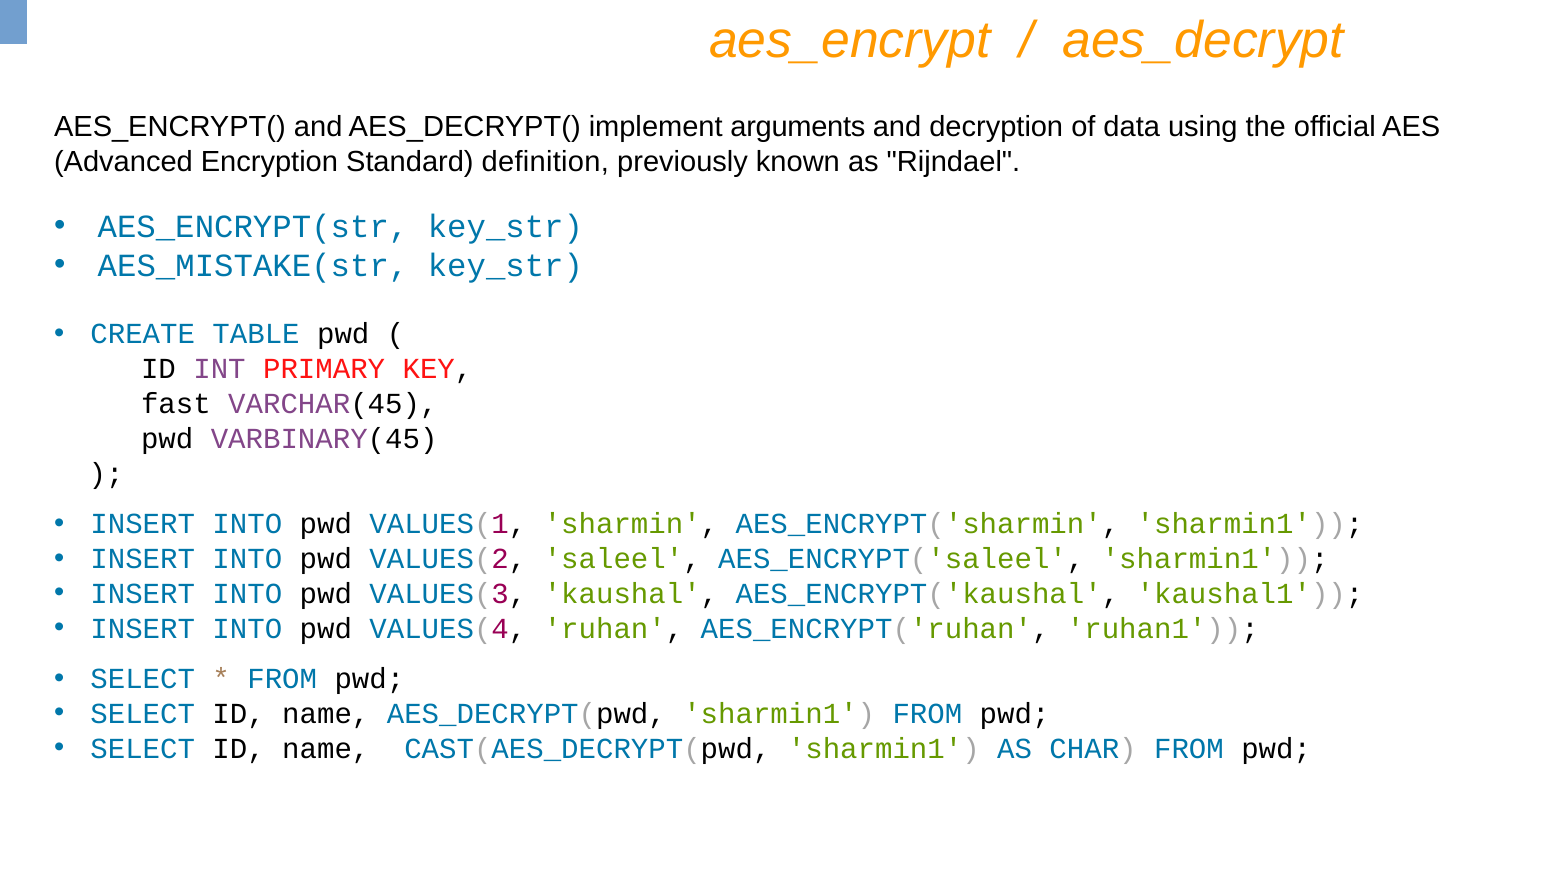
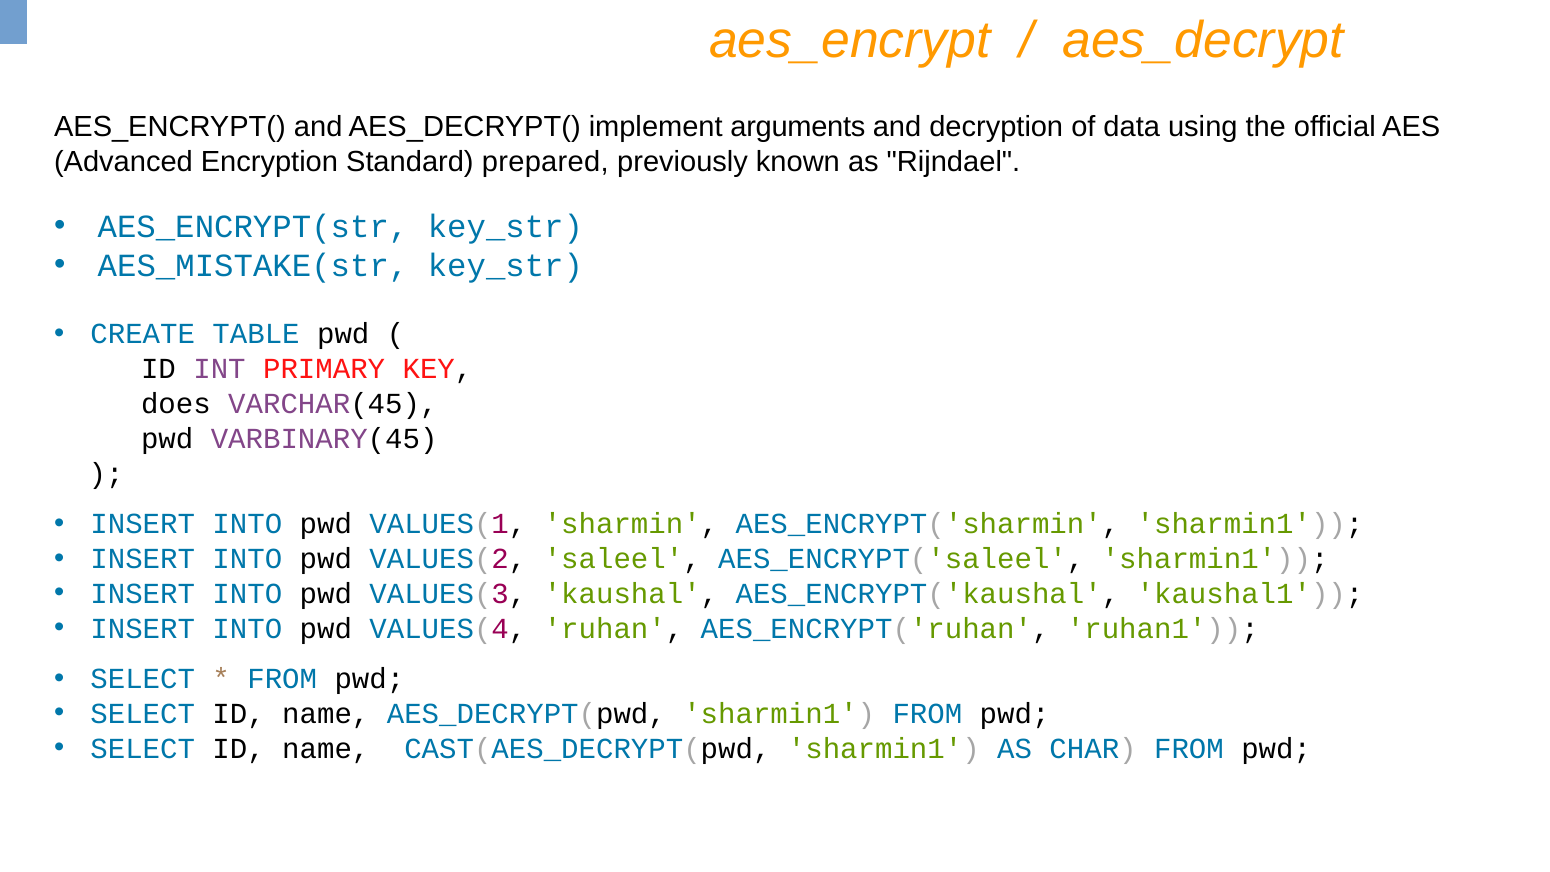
definition: definition -> prepared (545, 162)
fast: fast -> does (176, 404)
